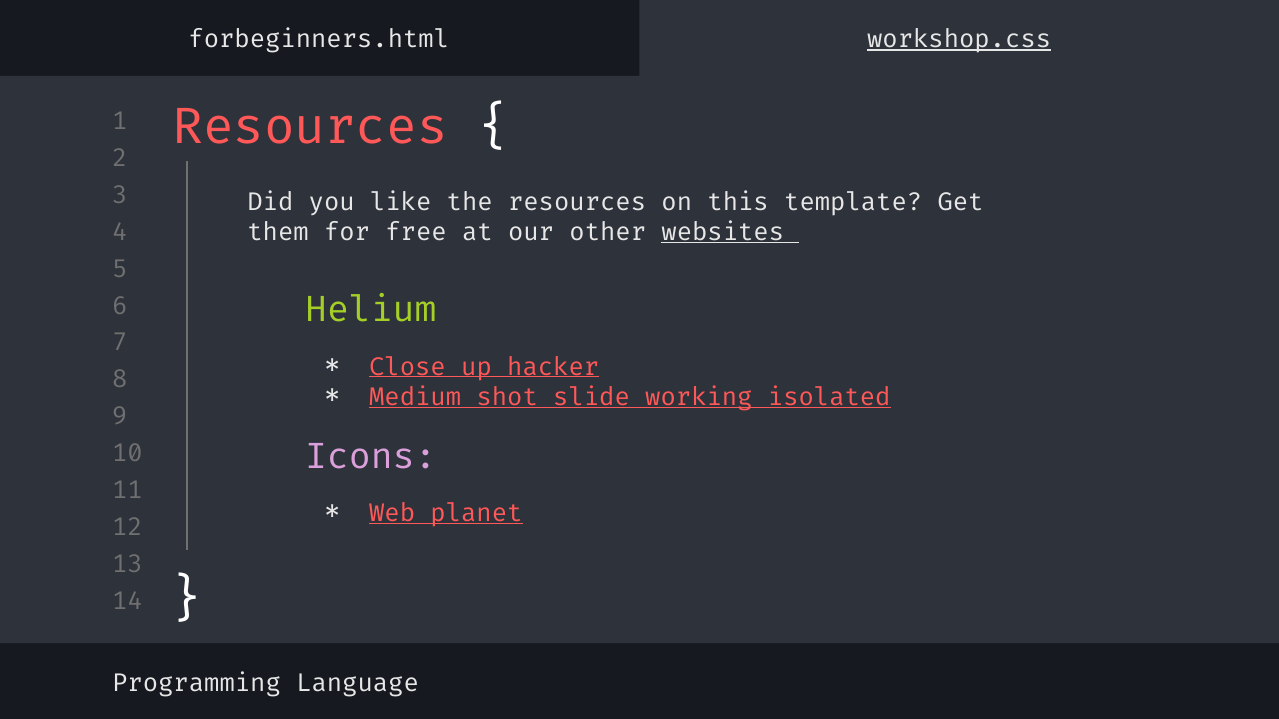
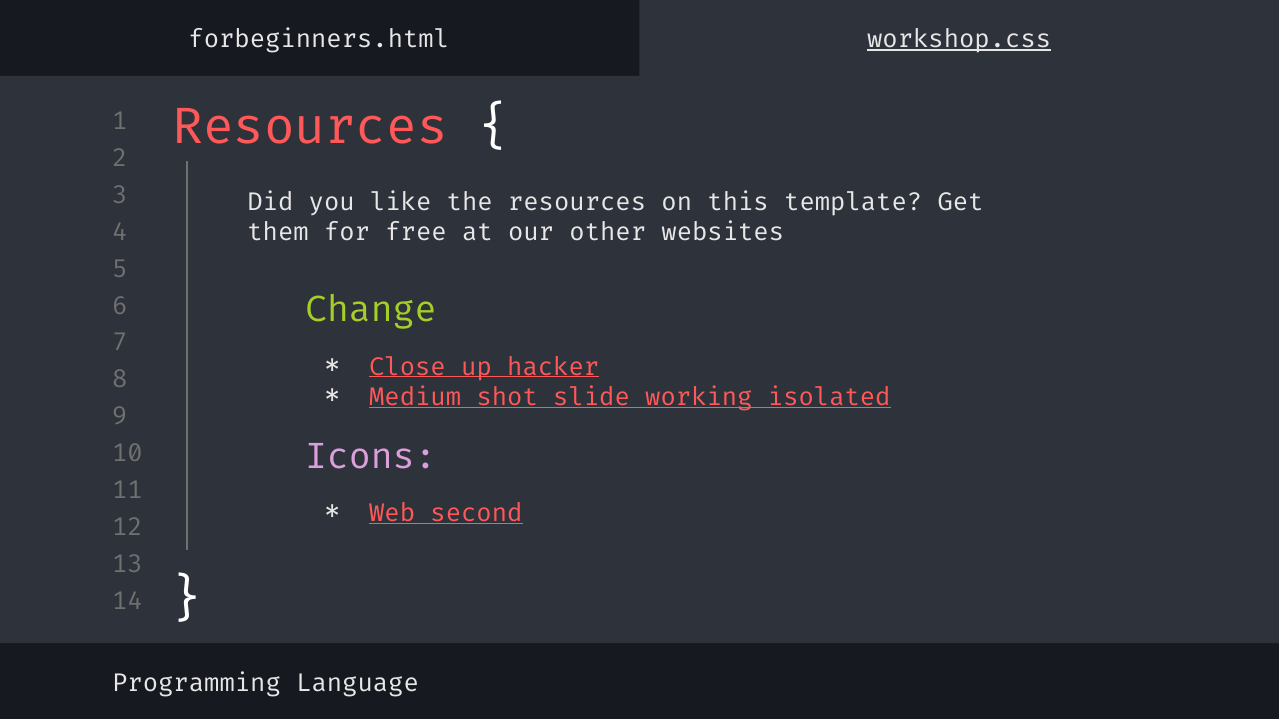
websites underline: present -> none (730, 232)
Helium: Helium -> Change (382, 310)
planet: planet -> second (476, 514)
